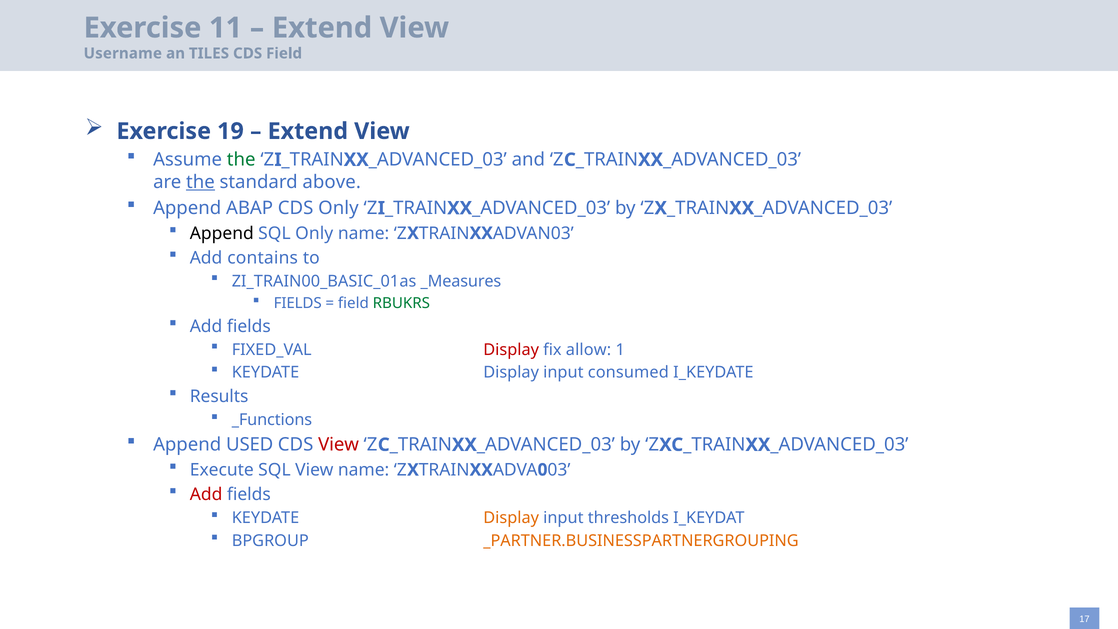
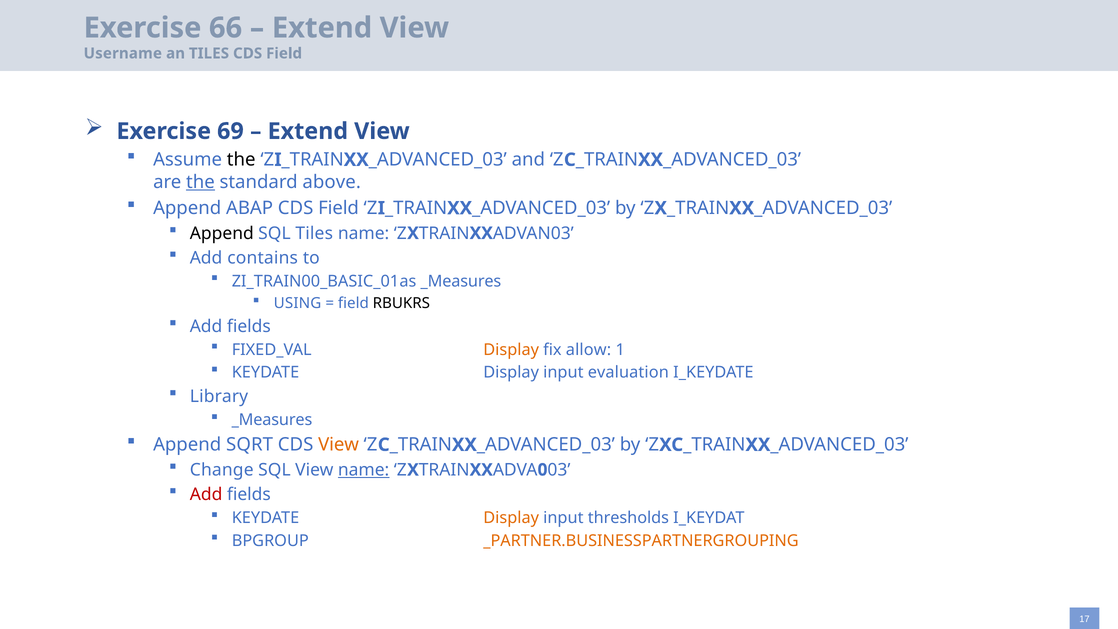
11: 11 -> 66 (226, 28)
19: 19 -> 69 (230, 131)
the colour: green -> black (241, 160)
ABAP CDS Only: Only -> Field (339, 208)
SQL Only: Only -> Tiles (314, 233)
FIELDS: FIELDS -> USING (298, 303)
RBUKRS colour: green -> black (401, 303)
Display colour: red -> orange (511, 350)
consumed: consumed -> evaluation (628, 373)
Results: Results -> Library (219, 396)
_Functions: _Functions -> _Measures (272, 420)
USED: USED -> SQRT (250, 445)
View colour: red -> orange (339, 445)
Execute: Execute -> Change (222, 470)
name underline: none -> present (364, 470)
